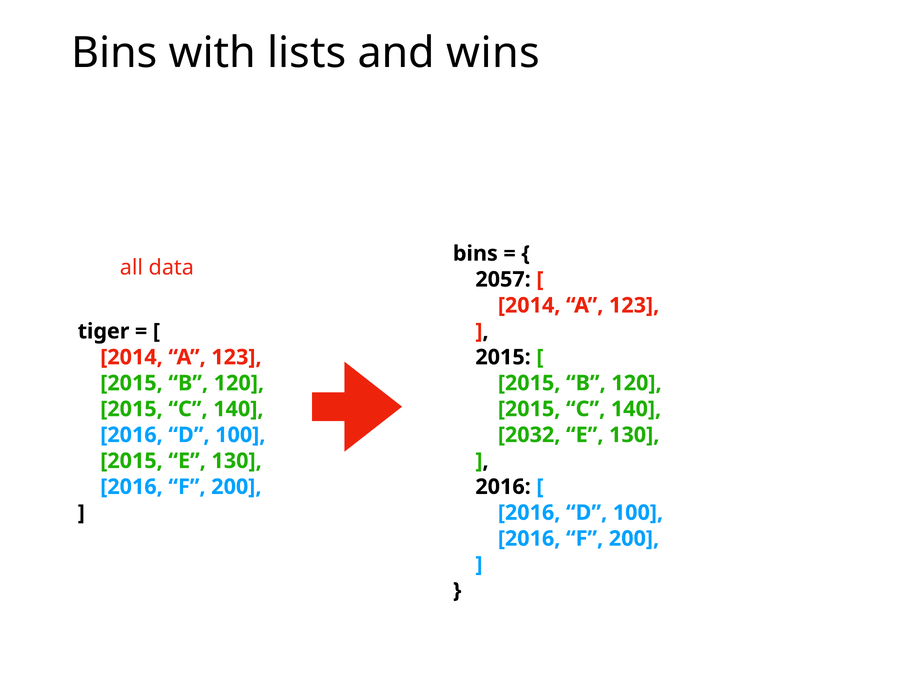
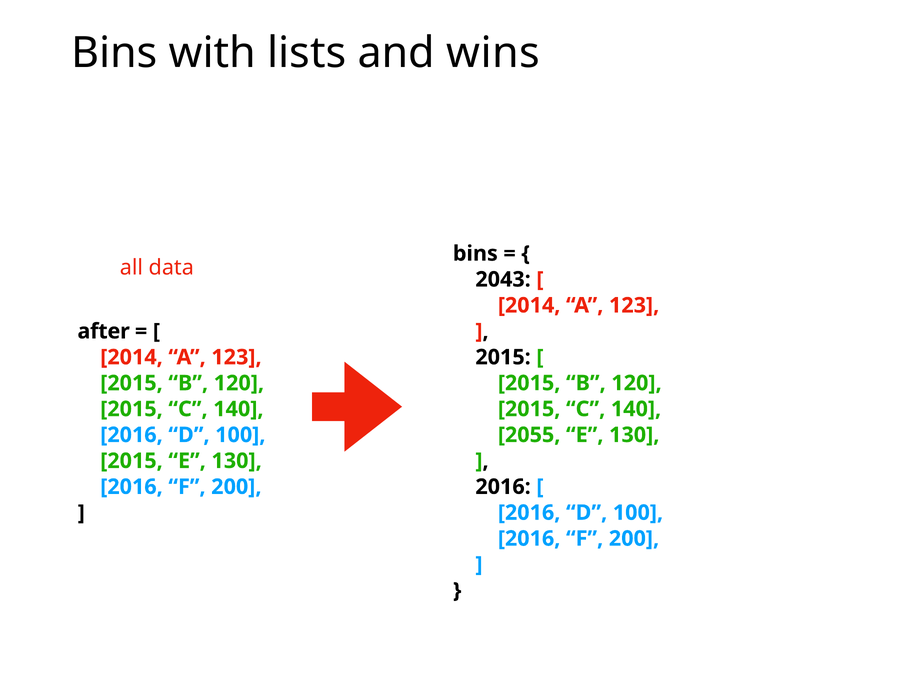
2057: 2057 -> 2043 (503, 279)
tiger: tiger -> after (104, 331)
2032: 2032 -> 2055 (529, 435)
